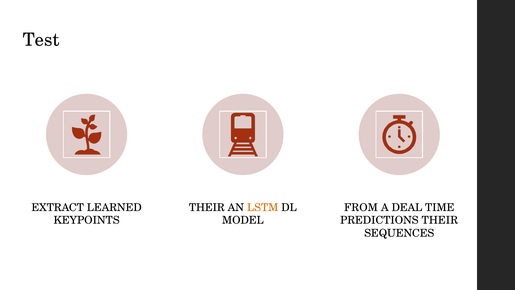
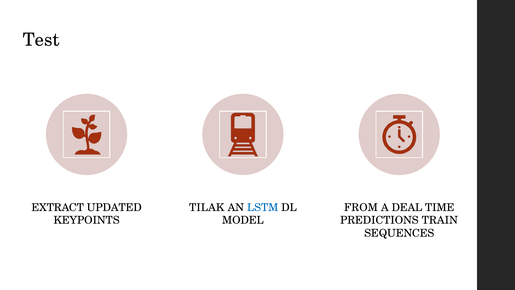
LEARNED: LEARNED -> UPDATED (114, 207)
THEIR: THEIR -> TILAK (207, 207)
LSTM colour: orange -> blue (263, 207)
PREDICTIONS THEIR: THEIR -> TRAIN (440, 220)
